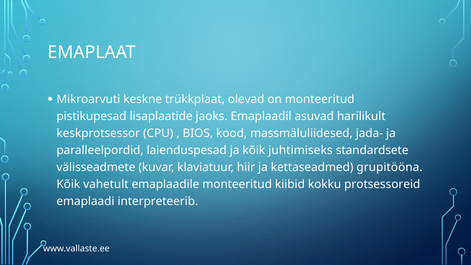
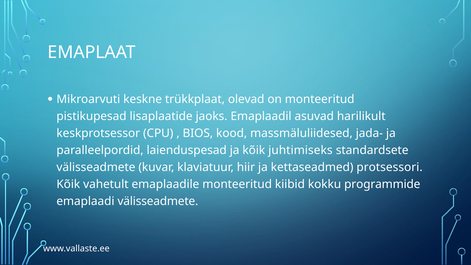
grupitööna: grupitööna -> protsessori (390, 167)
protsessoreid: protsessoreid -> programmide (382, 184)
emaplaadi interpreteerib: interpreteerib -> välisseadmete (158, 201)
